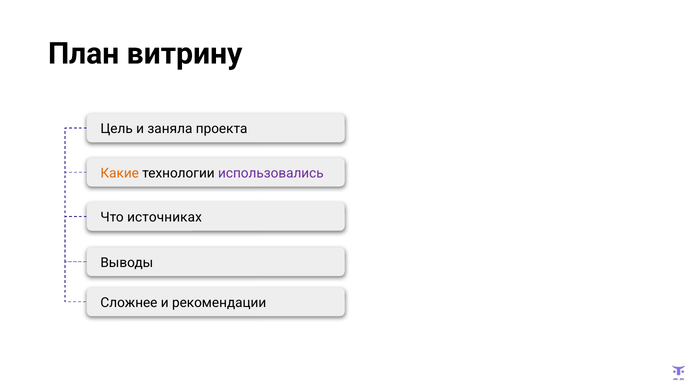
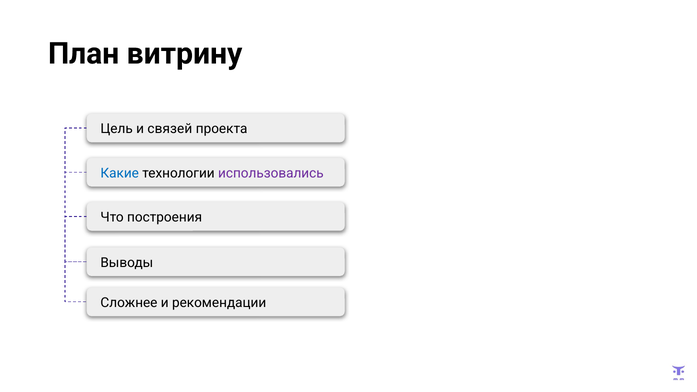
заняла: заняла -> связей (170, 129)
Какие colour: orange -> blue (120, 173)
источниках: источниках -> построения (165, 217)
